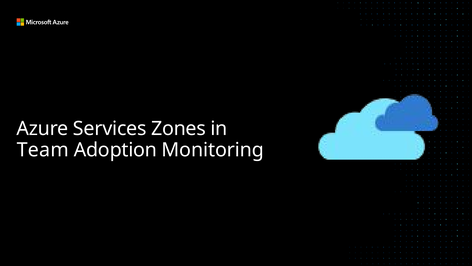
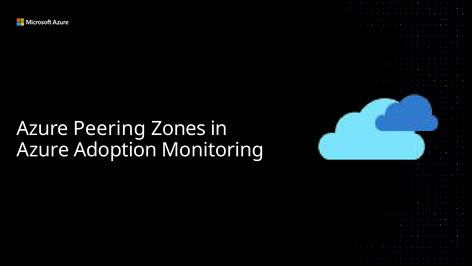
Services: Services -> Peering (110, 128)
Team: Team -> Azure (43, 150)
